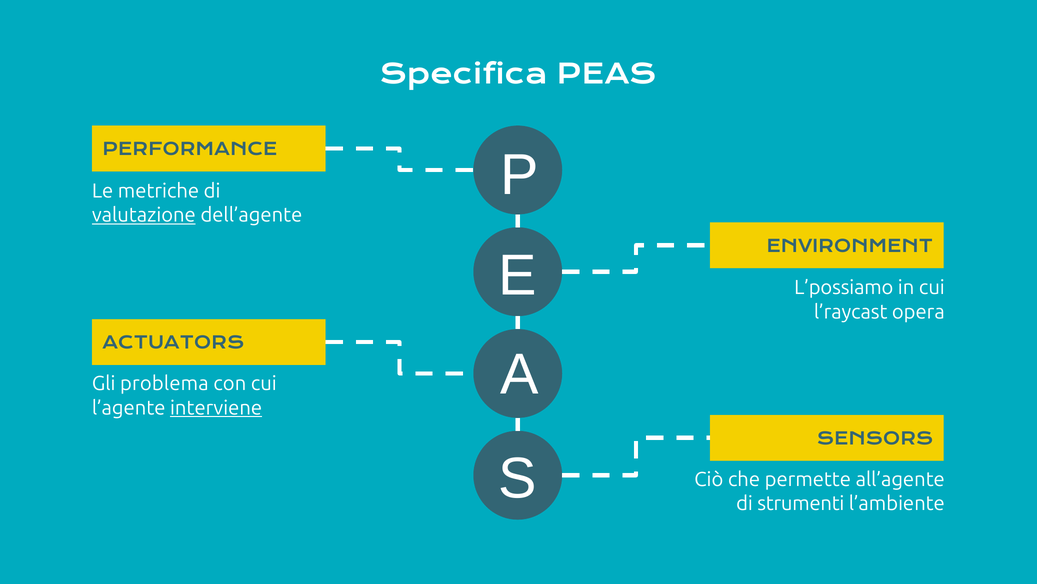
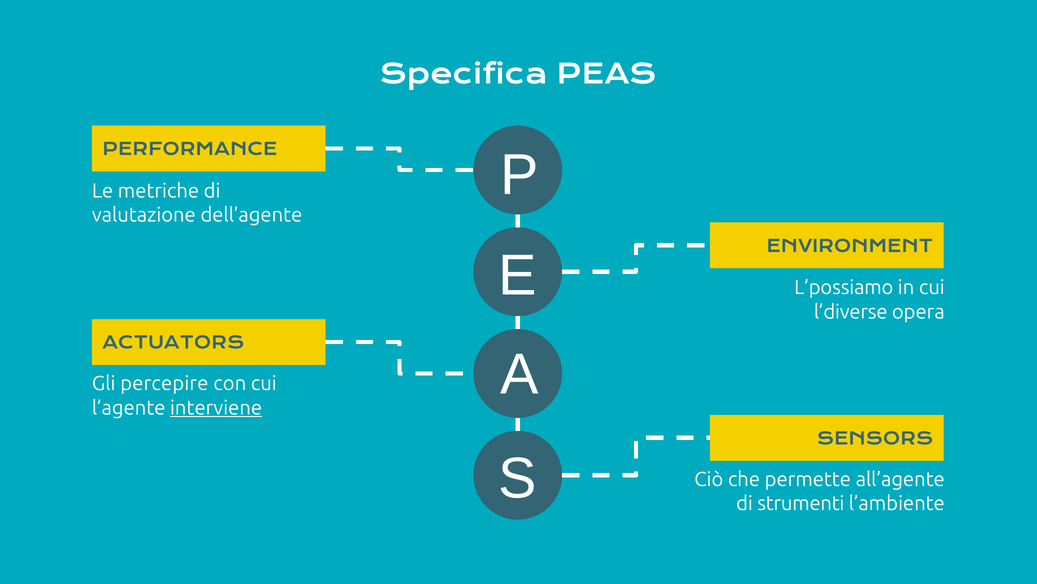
valutazione underline: present -> none (144, 215)
l’raycast: l’raycast -> l’diverse (851, 312)
problema: problema -> percepire (164, 383)
